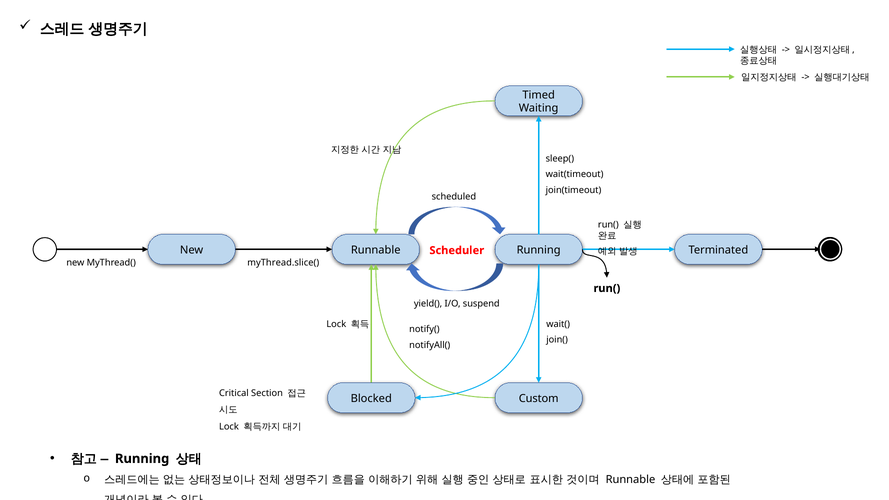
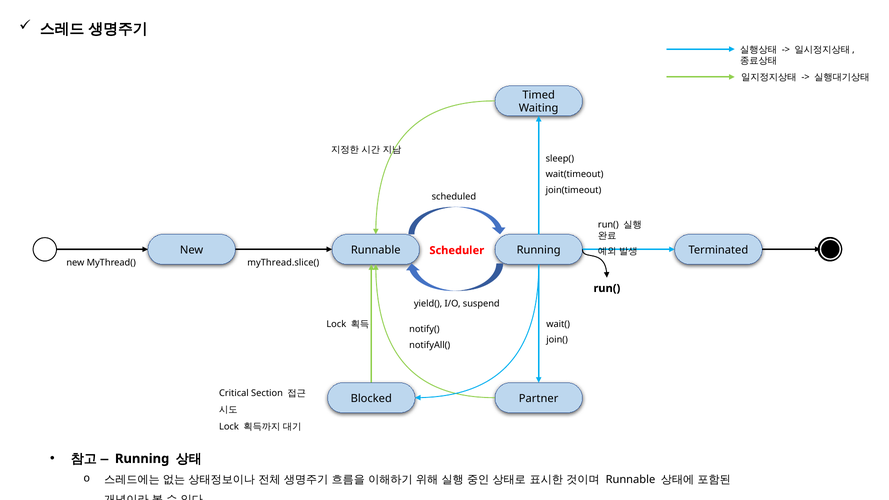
Custom: Custom -> Partner (539, 398)
